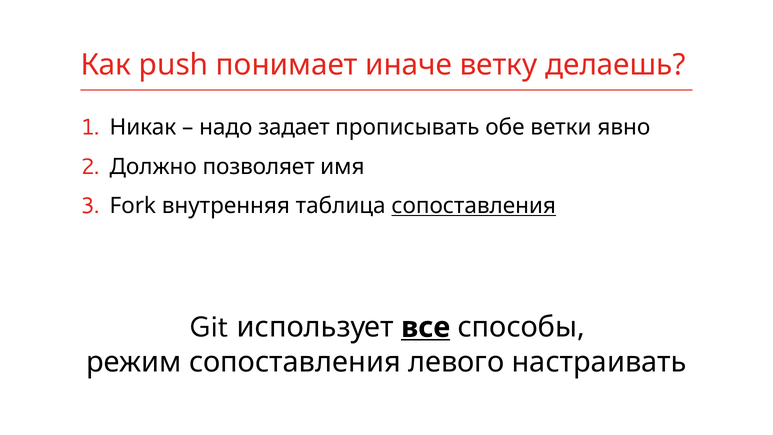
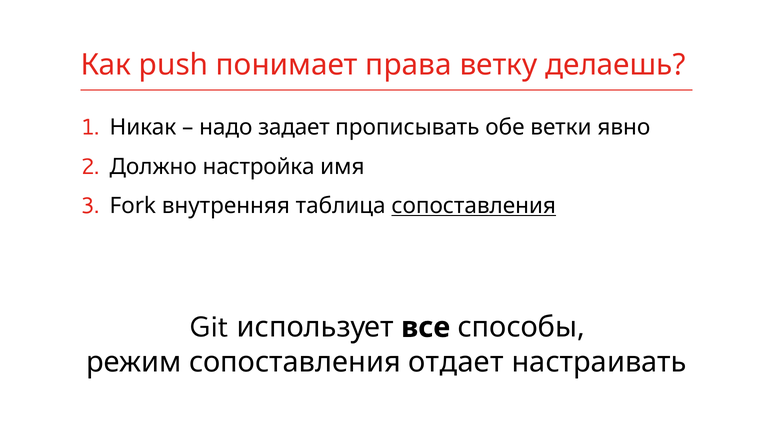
иначе: иначе -> права (409, 65)
позволяет: позволяет -> настройка (259, 167)
все underline: present -> none (426, 327)
левого: левого -> отдает (456, 362)
